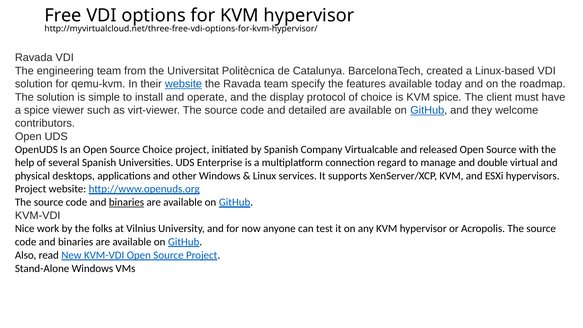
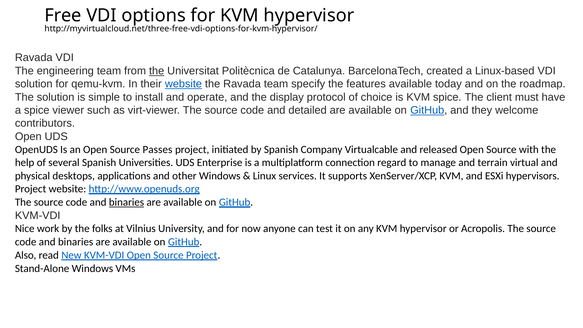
the underline: none -> present (157, 71)
Source Choice: Choice -> Passes (157, 150)
double: double -> terrain (493, 163)
